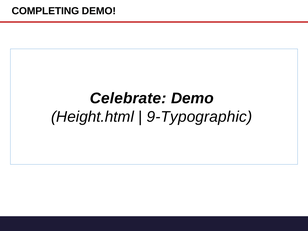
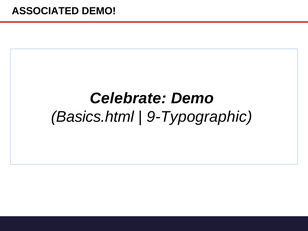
COMPLETING: COMPLETING -> ASSOCIATED (45, 11)
Height.html: Height.html -> Basics.html (93, 117)
